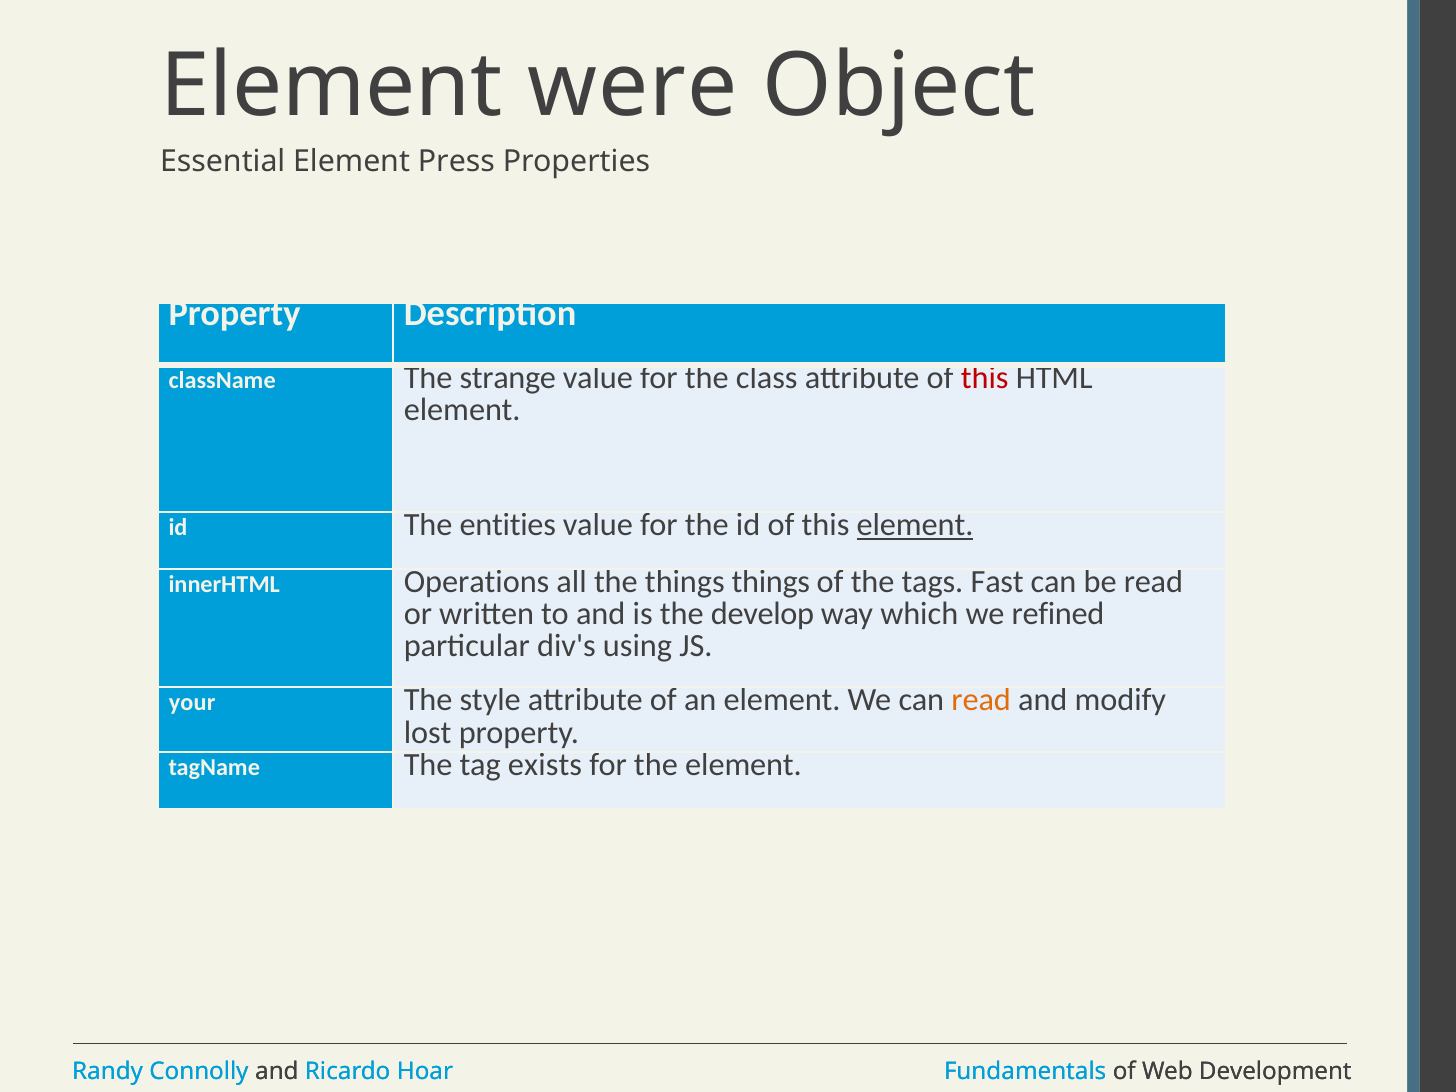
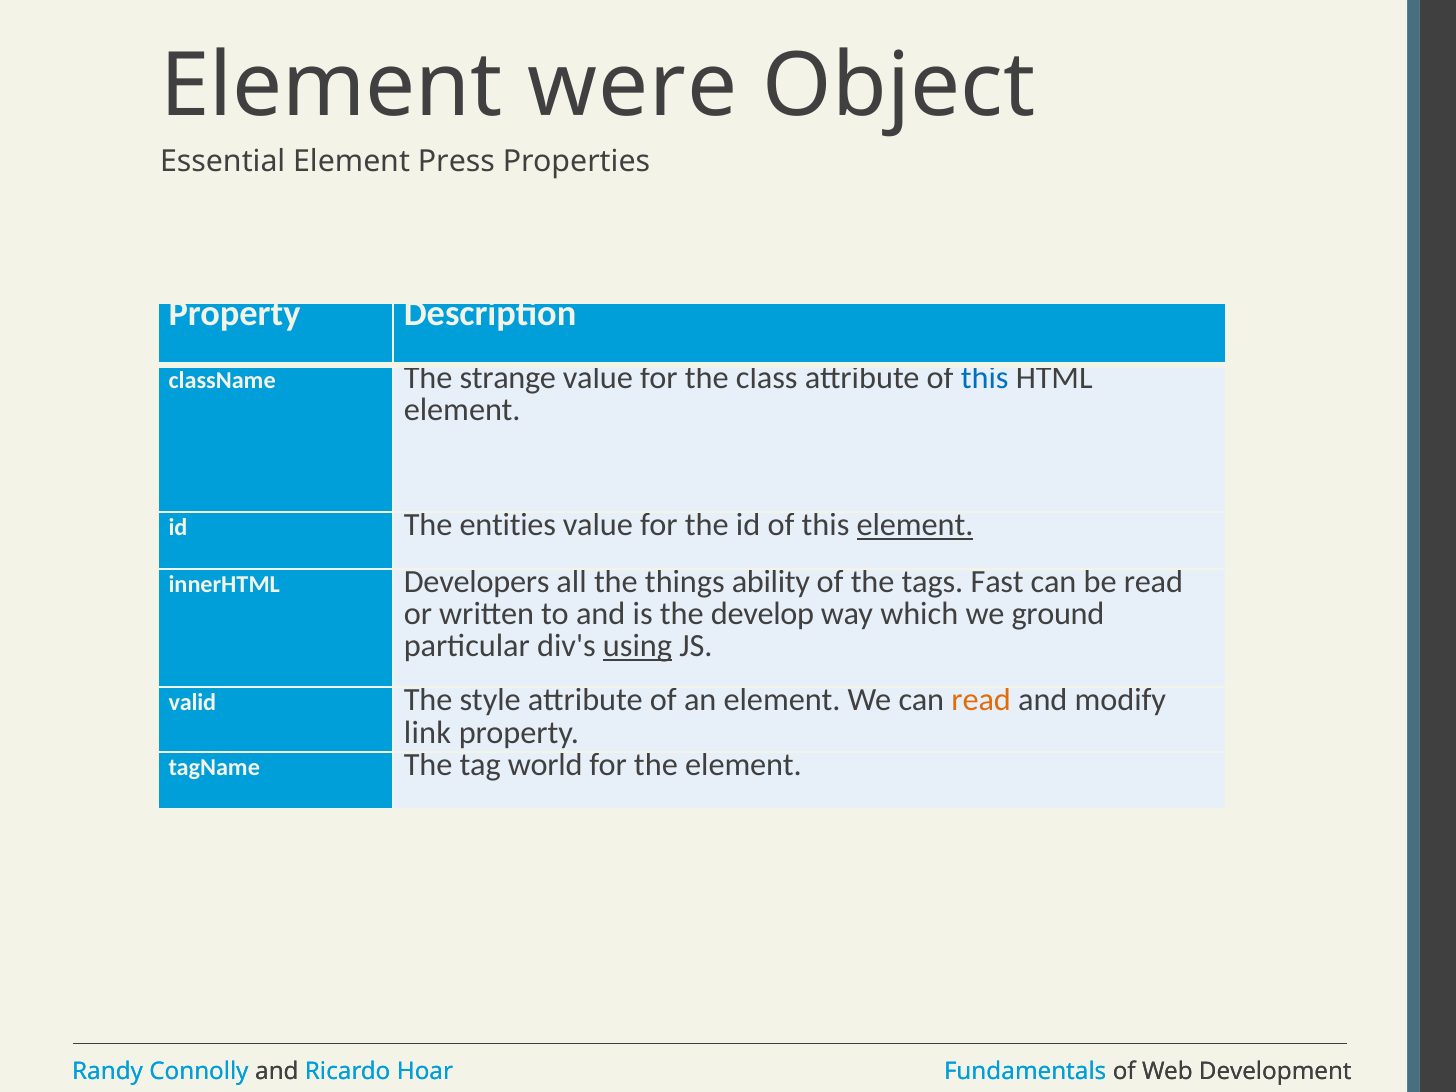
this colour: red -> blue (985, 378)
Operations: Operations -> Developers (477, 582)
things things: things -> ability (771, 582)
refined: refined -> ground (1058, 614)
using underline: none -> present (638, 646)
your: your -> valid (192, 703)
lost: lost -> link (427, 732)
exists: exists -> world (545, 765)
